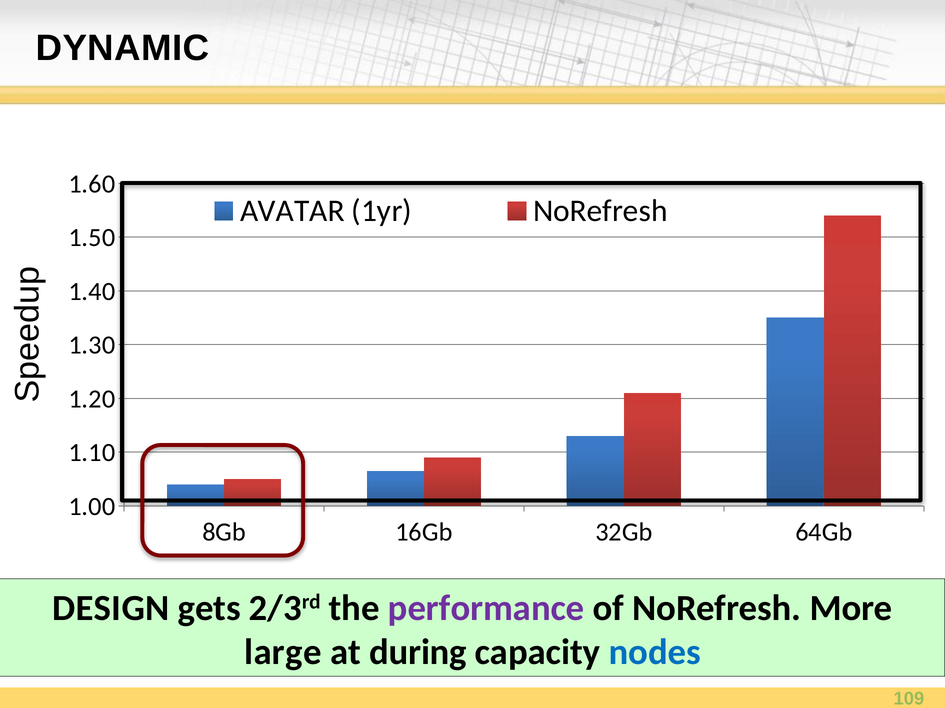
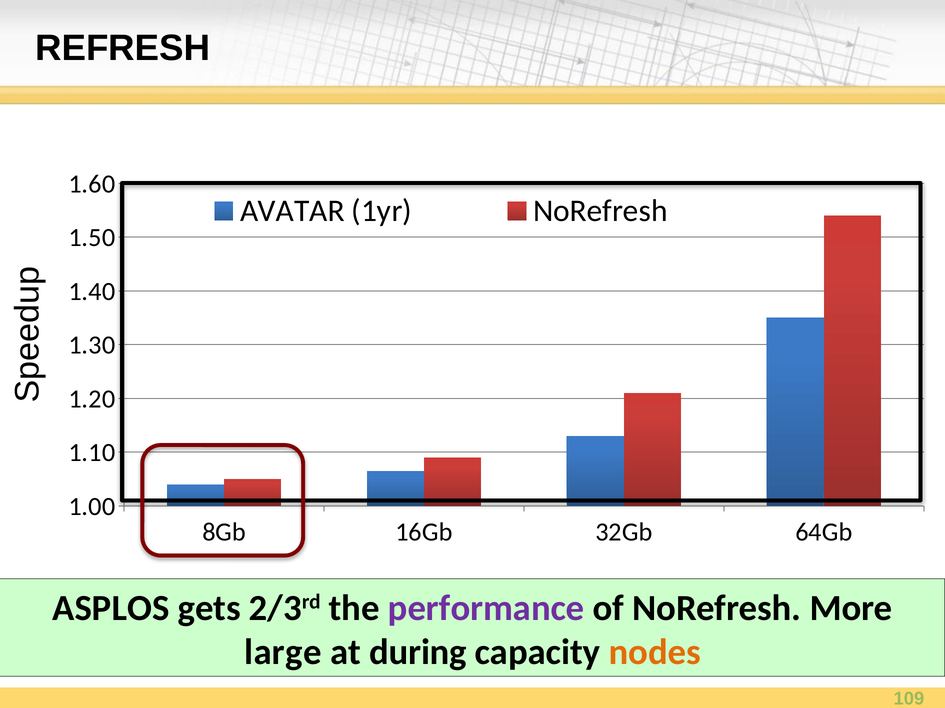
DYNAMIC: DYNAMIC -> REFRESH (123, 48)
DESIGN: DESIGN -> ASPLOS (111, 609)
nodes colour: blue -> orange (655, 653)
